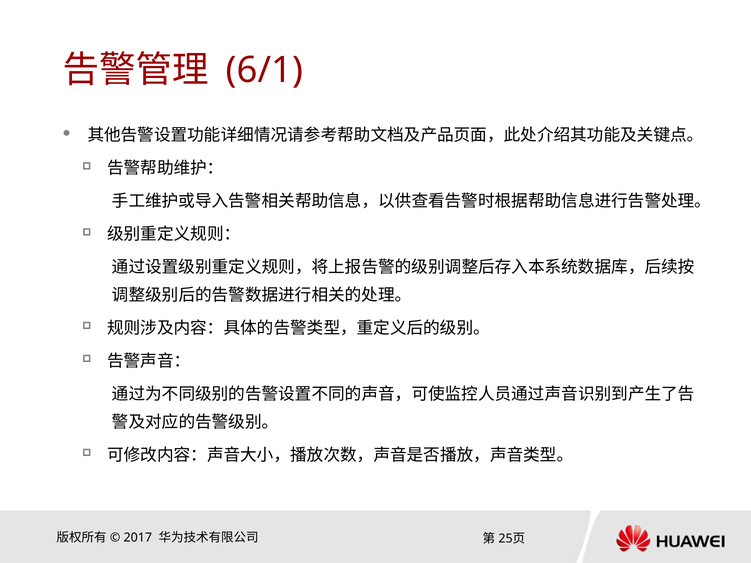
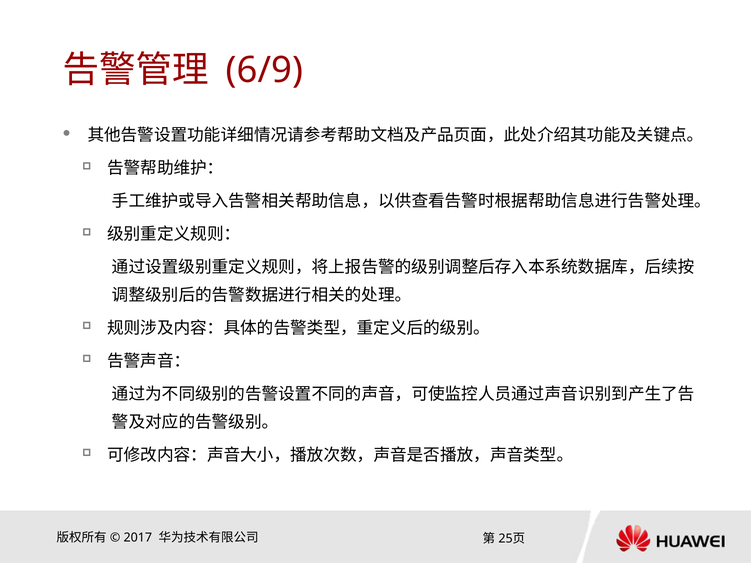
6/1: 6/1 -> 6/9 (265, 70)
